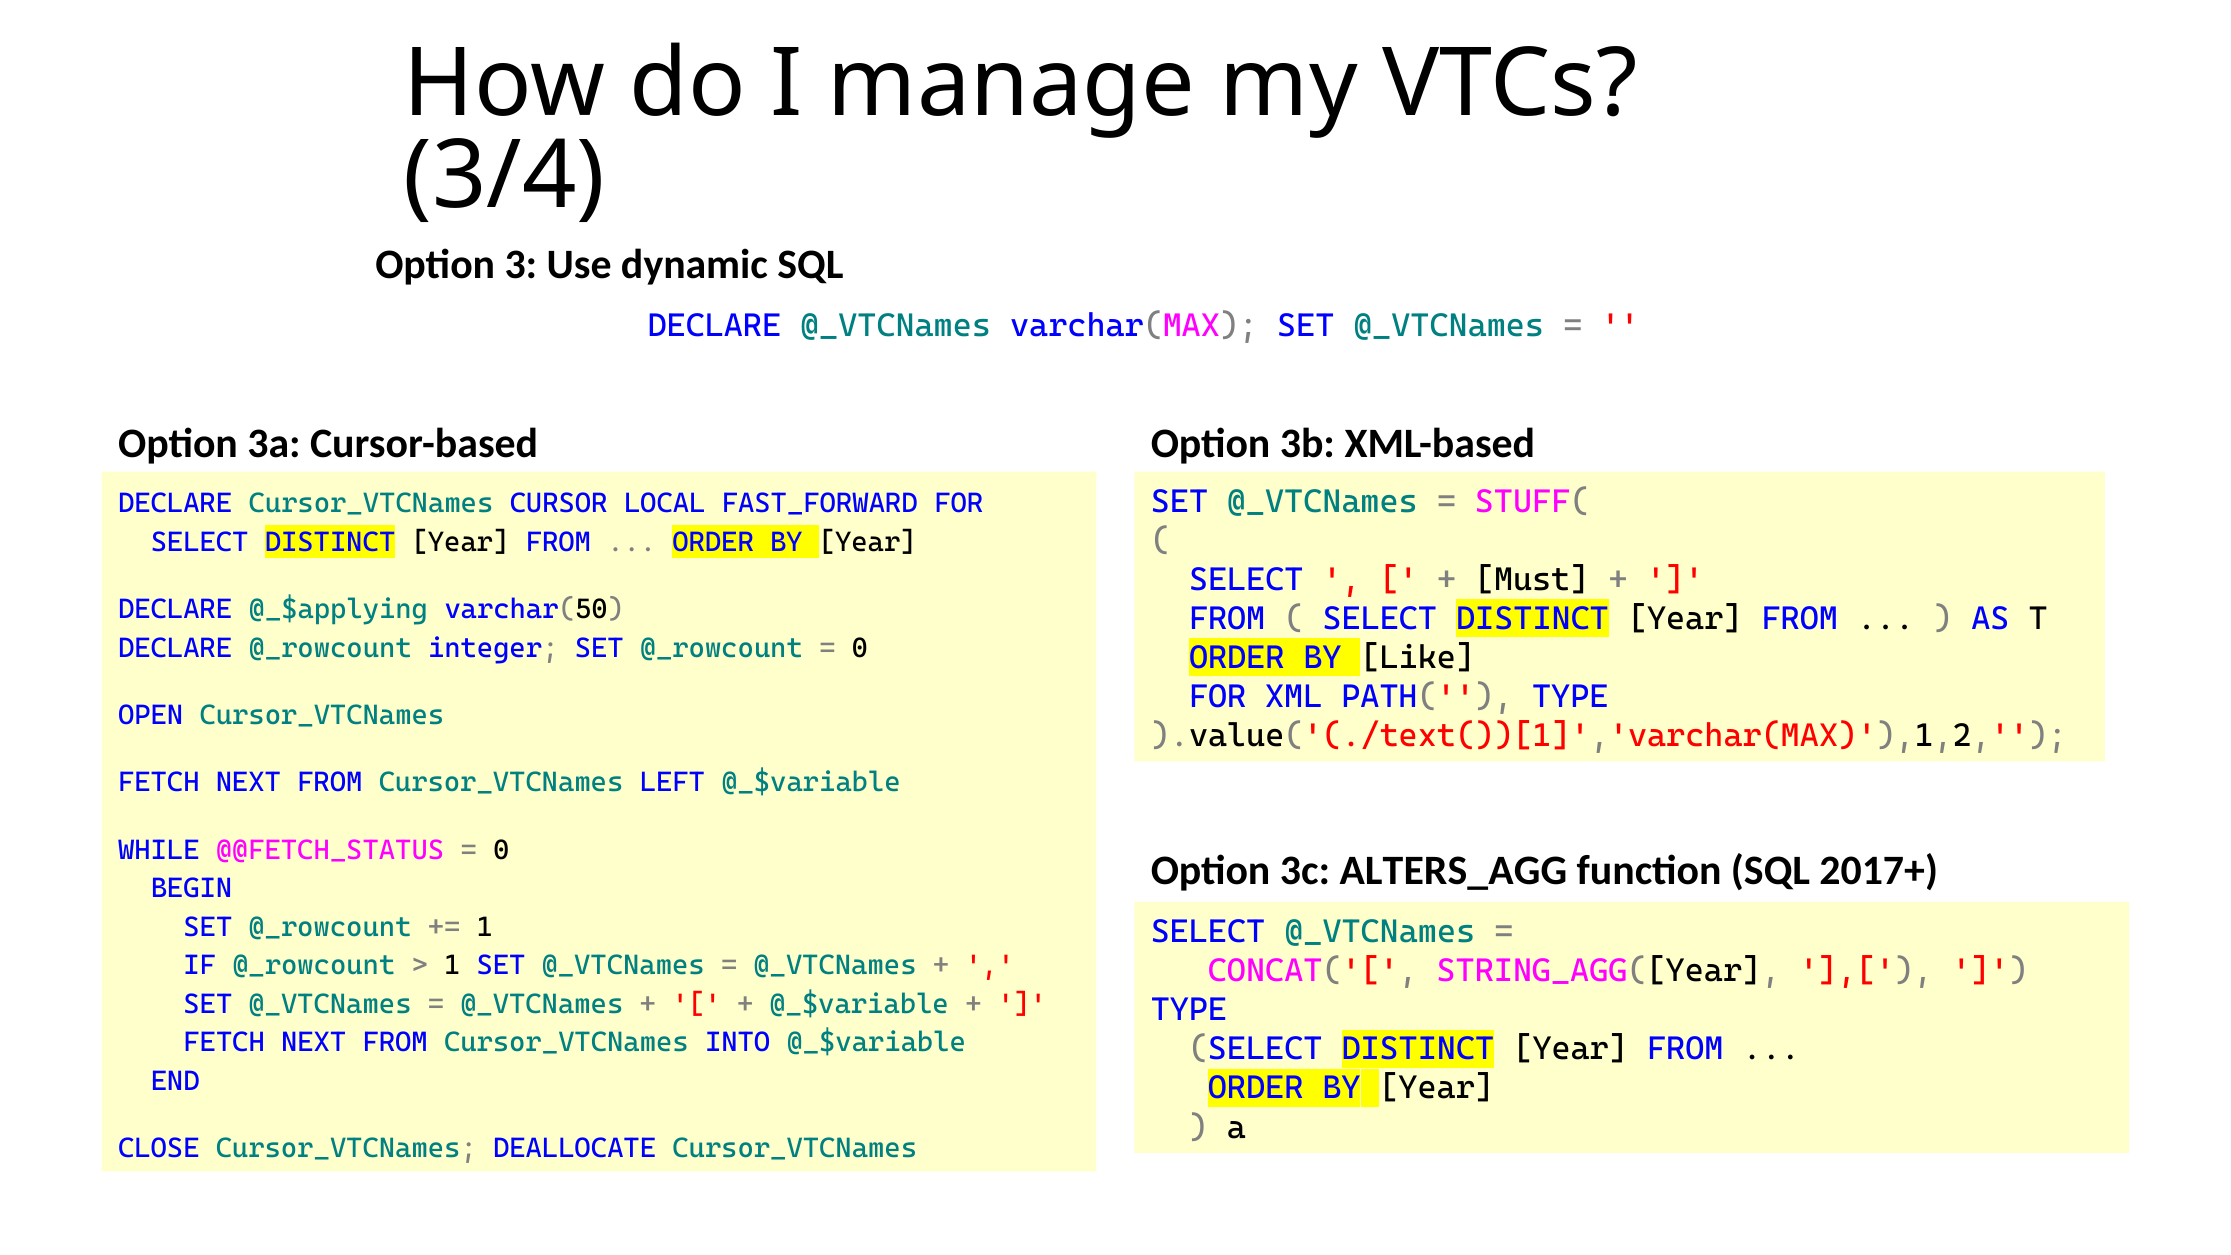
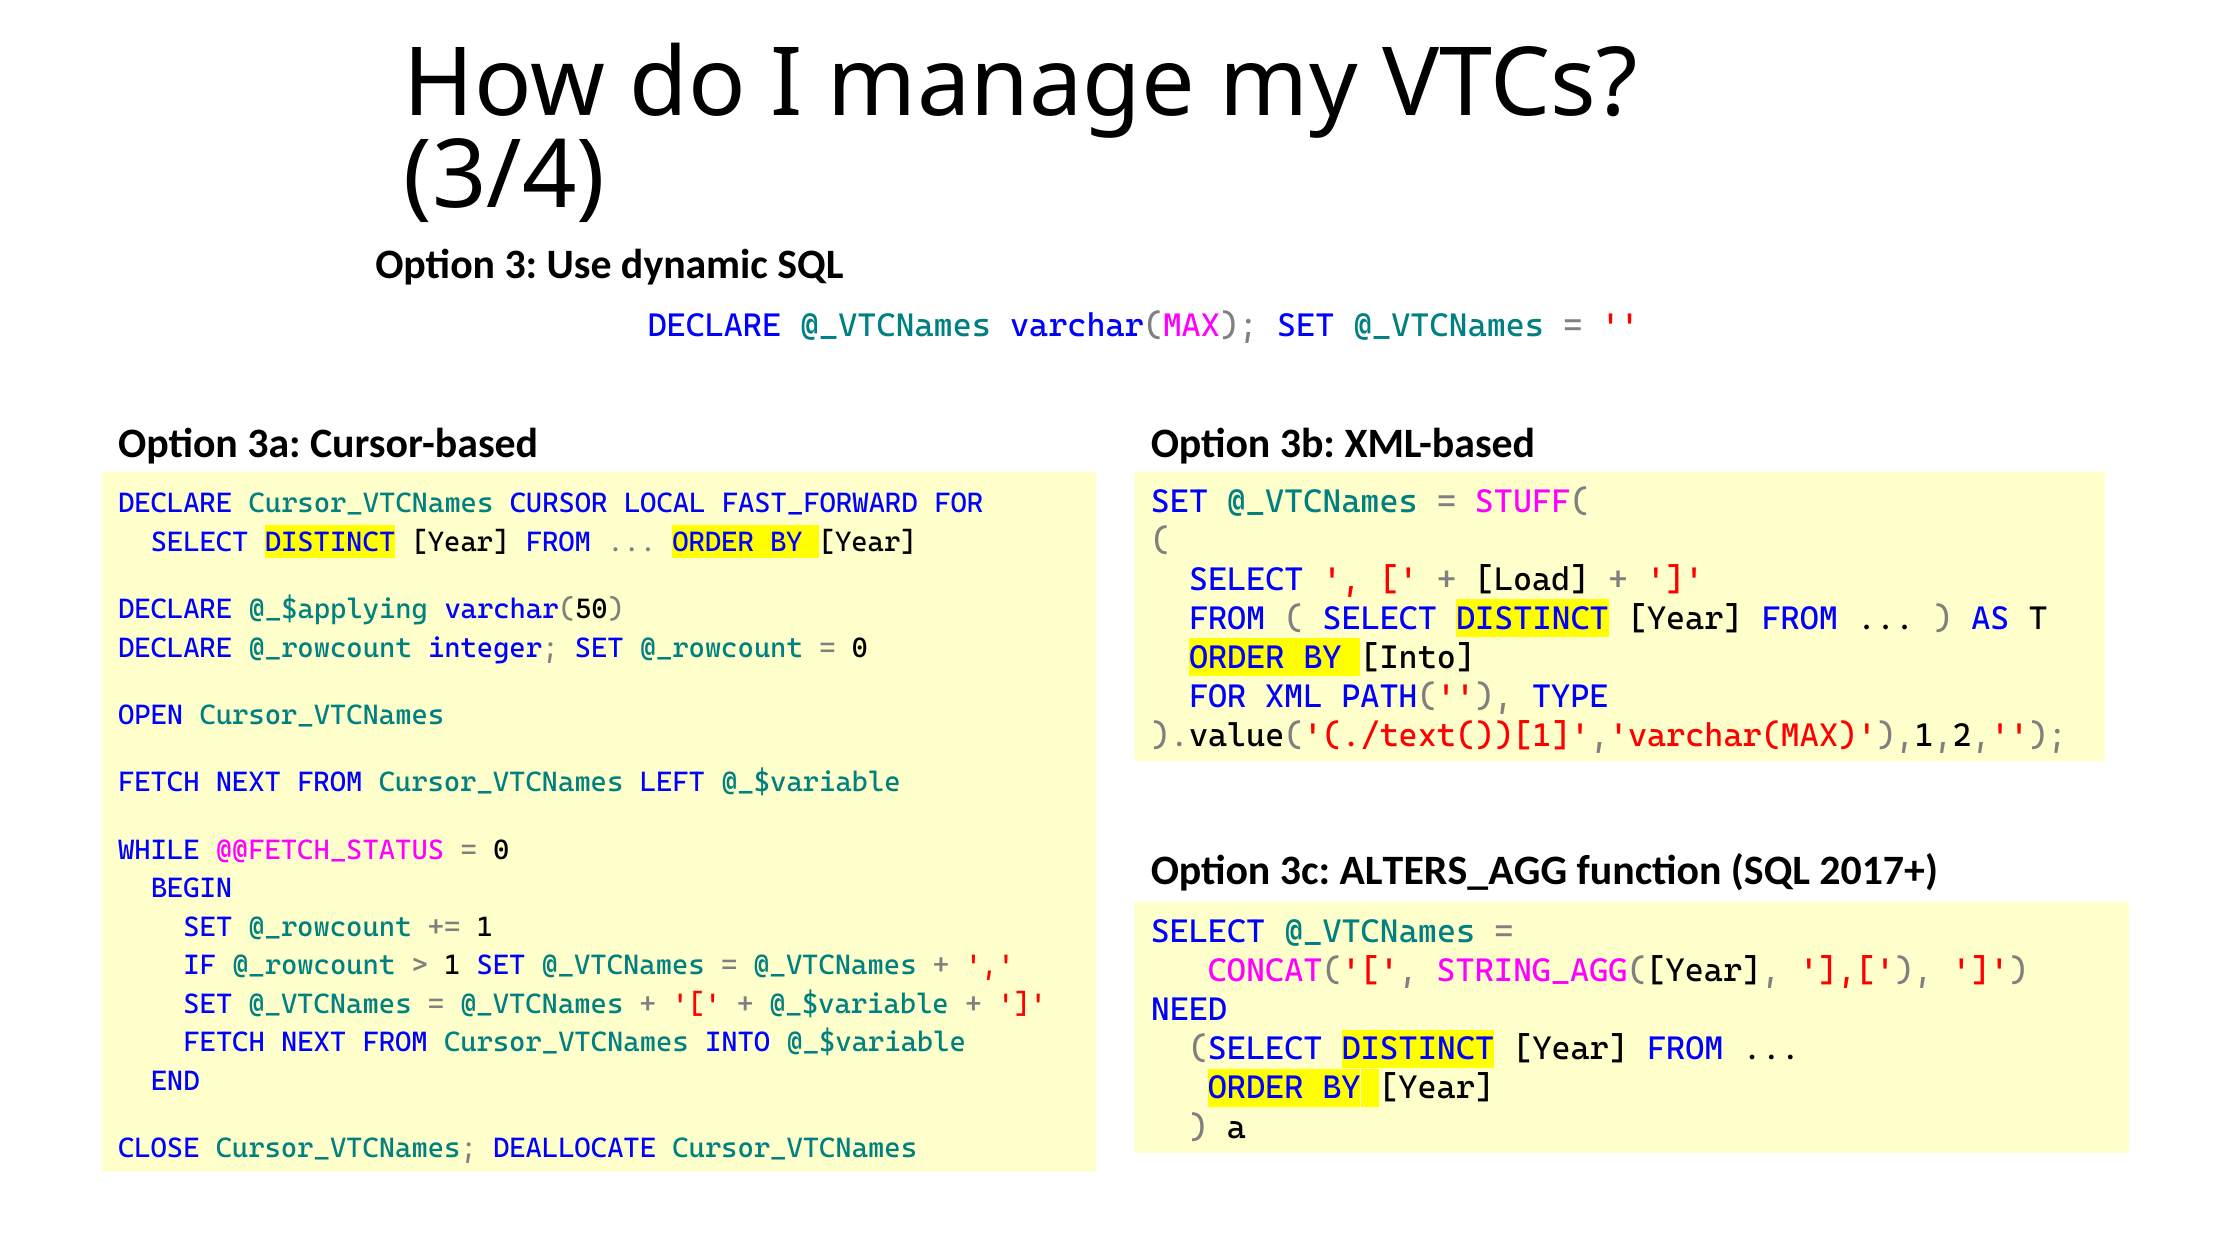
Must: Must -> Load (1532, 580)
BY Like: Like -> Into (1418, 658)
TYPE: TYPE -> NEED (1189, 1010)
